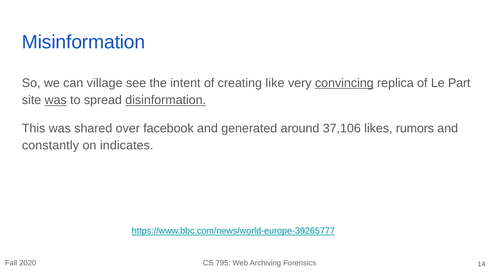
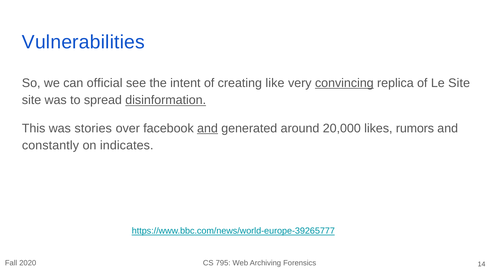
Misinformation: Misinformation -> Vulnerabilities (83, 42)
village: village -> official (105, 83)
Le Part: Part -> Site (459, 83)
was underline: present -> none (56, 100)
shared: shared -> stories (93, 129)
and underline: none -> present (207, 129)
37,106: 37,106 -> 20,000 (342, 129)
